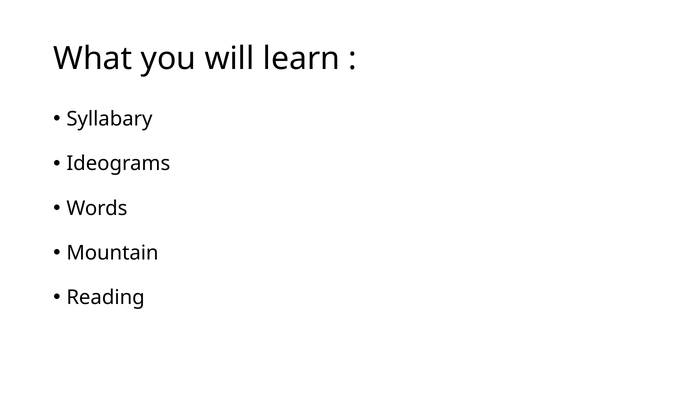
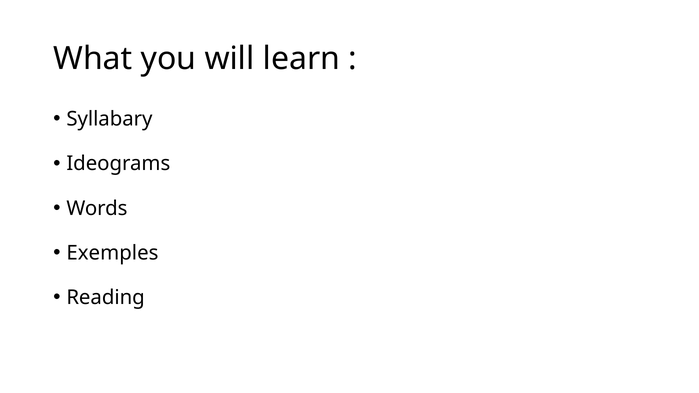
Mountain: Mountain -> Exemples (112, 253)
